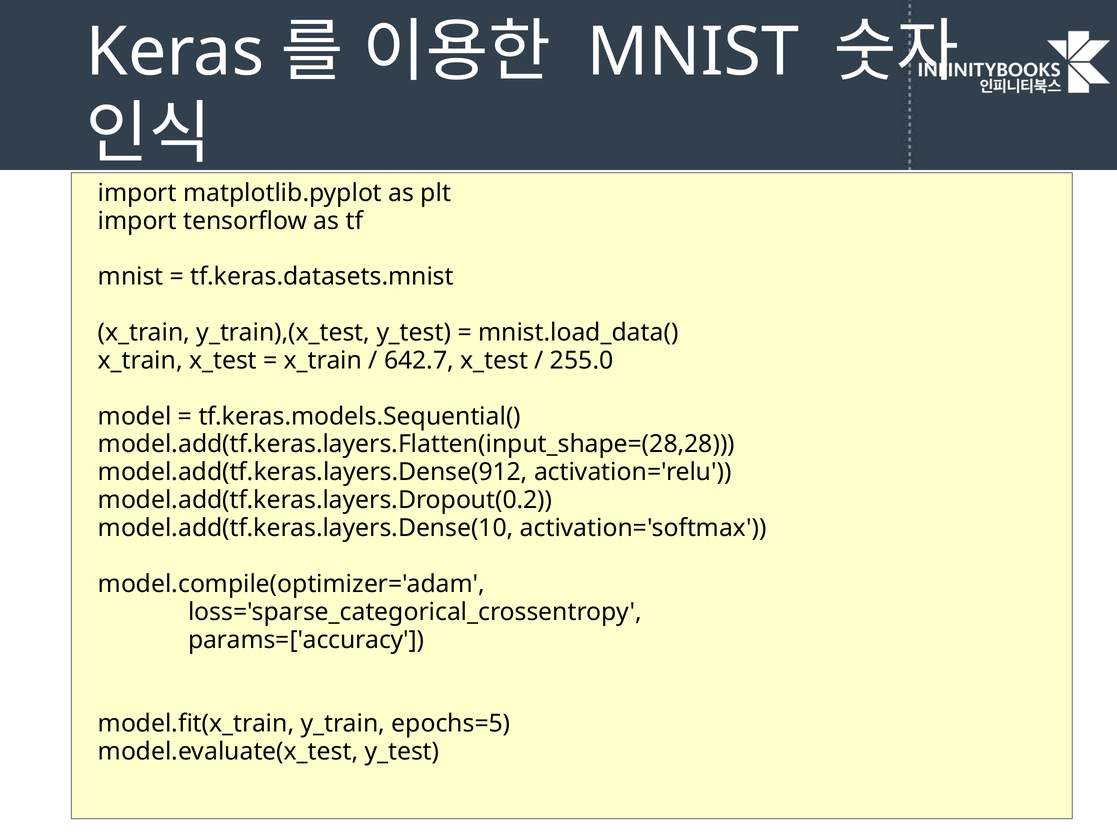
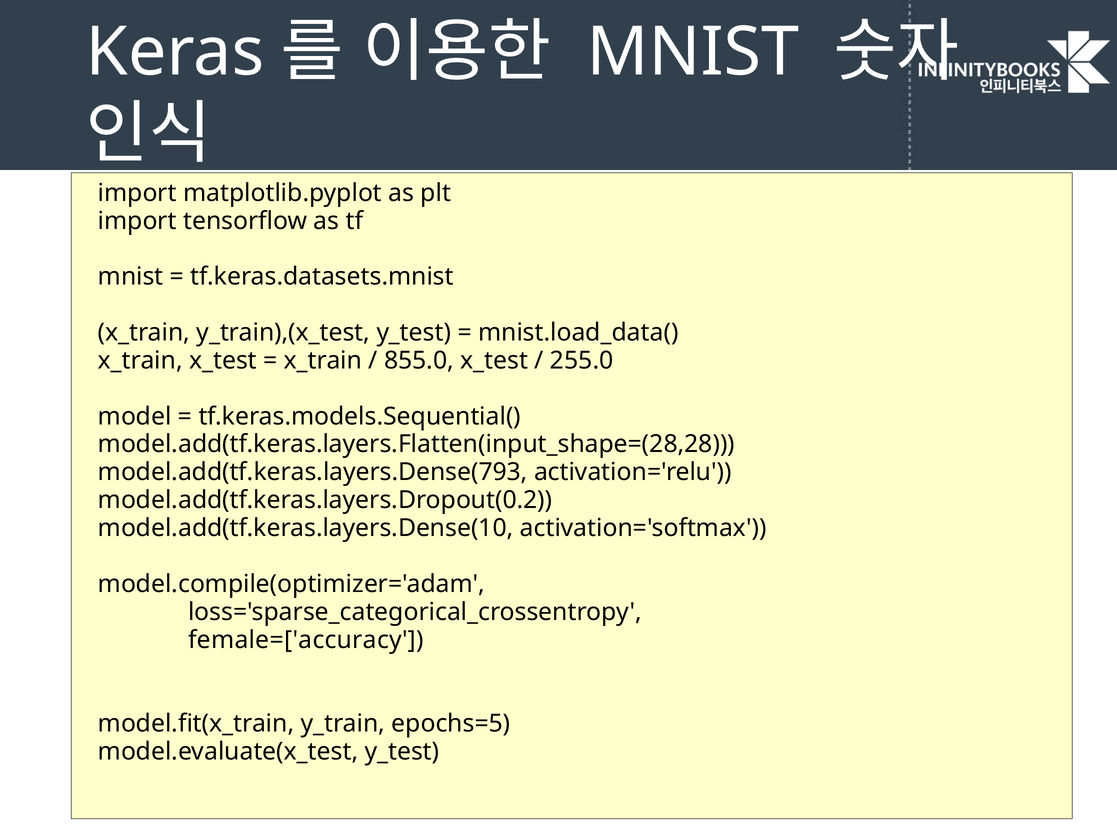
642.7: 642.7 -> 855.0 (419, 360)
model.add(tf.keras.layers.Dense(912: model.add(tf.keras.layers.Dense(912 -> model.add(tf.keras.layers.Dense(793 (313, 472)
params=['accuracy: params=['accuracy -> female=['accuracy (306, 640)
